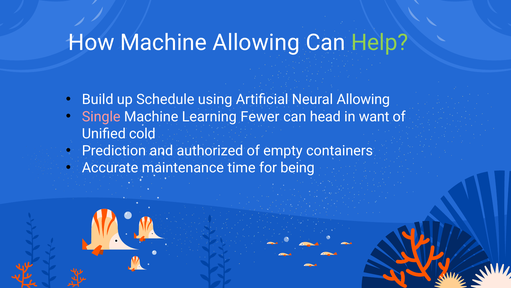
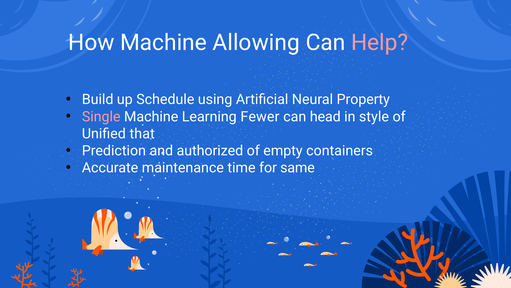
Help colour: light green -> pink (380, 43)
Neural Allowing: Allowing -> Property (363, 99)
want: want -> style (374, 116)
cold: cold -> that (142, 134)
being: being -> same (298, 168)
